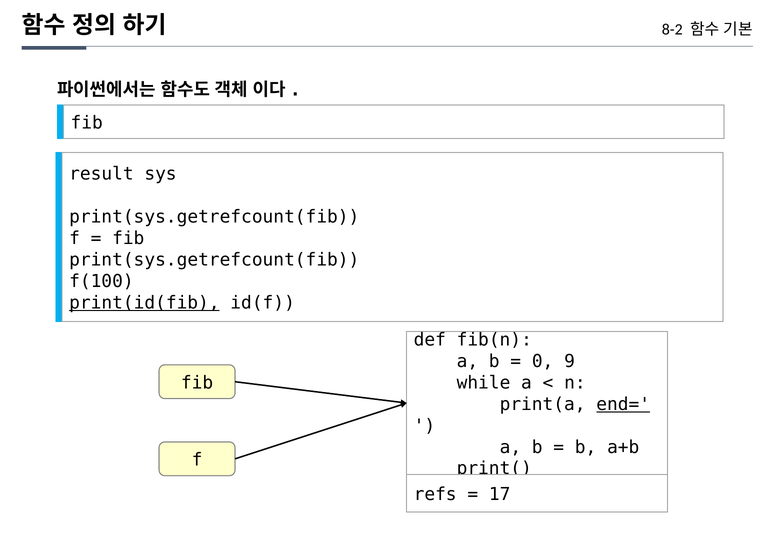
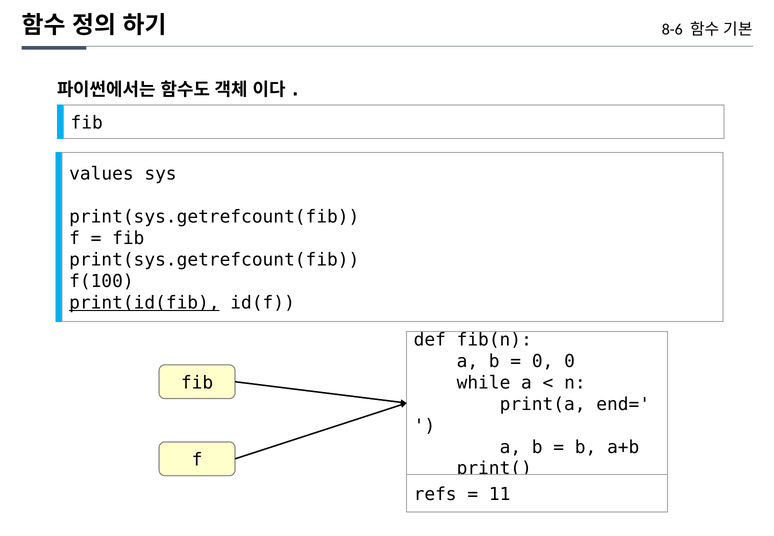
8-2: 8-2 -> 8-6 (672, 29)
result: result -> values (101, 174)
0 9: 9 -> 0 (570, 361)
end= underline: present -> none (623, 404)
17: 17 -> 11 (500, 494)
